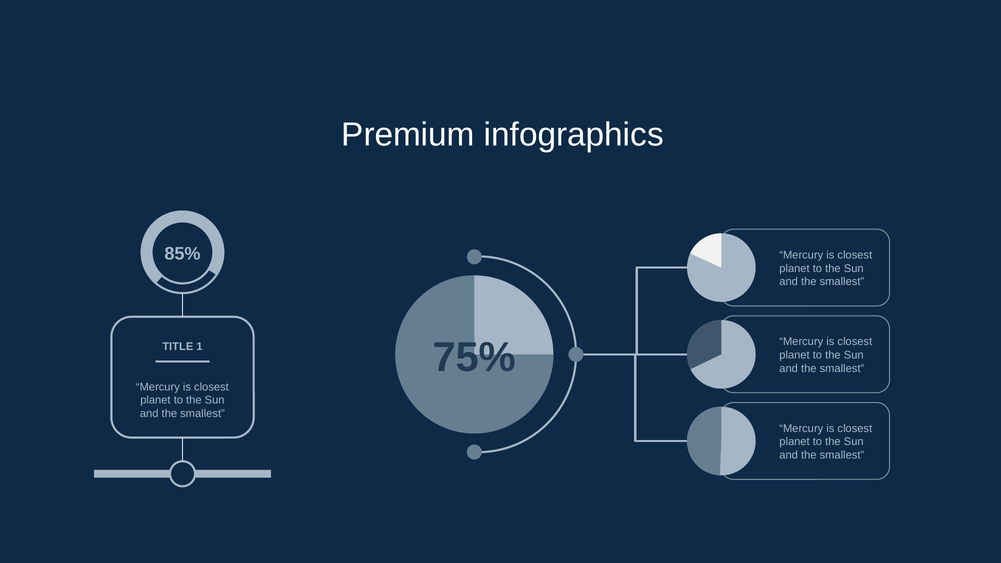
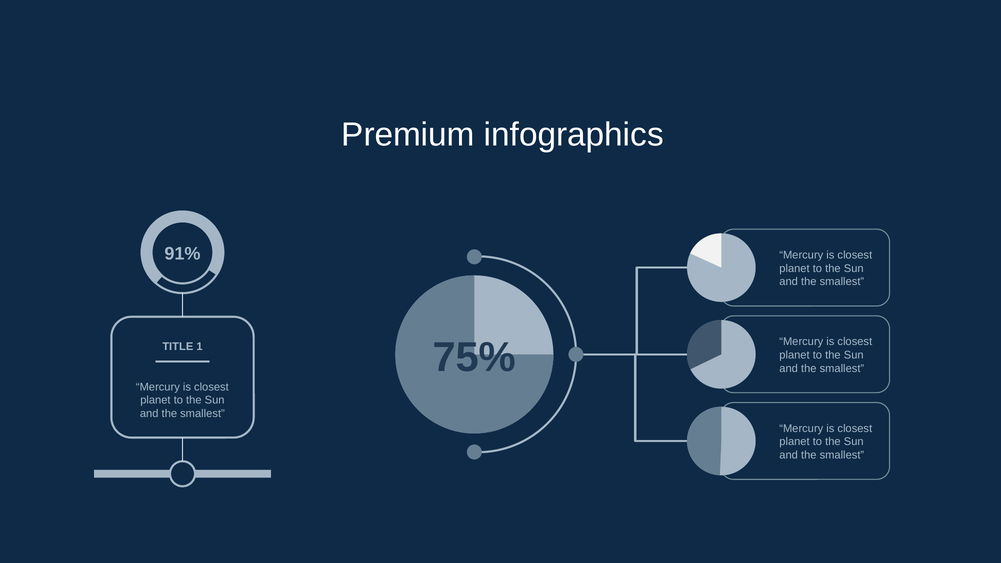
85%: 85% -> 91% (182, 254)
